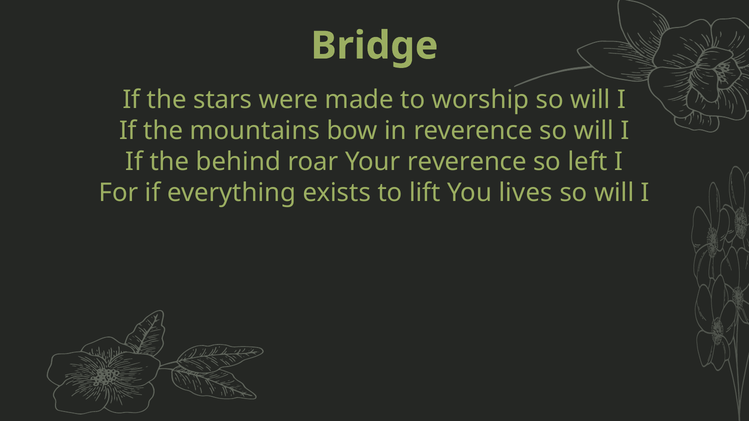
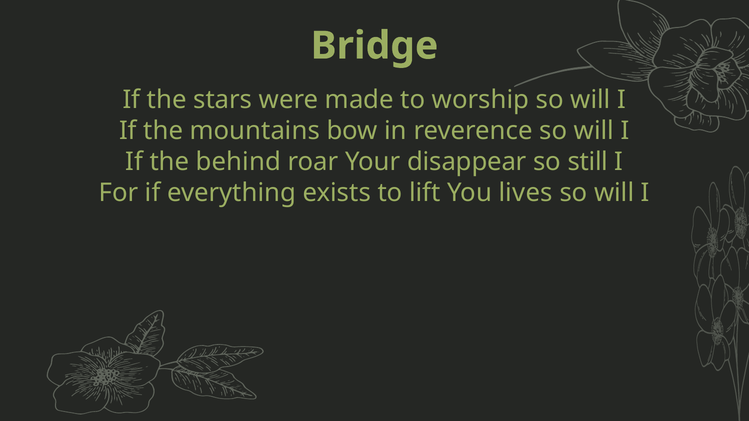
Your reverence: reverence -> disappear (467, 162)
left: left -> still (588, 162)
